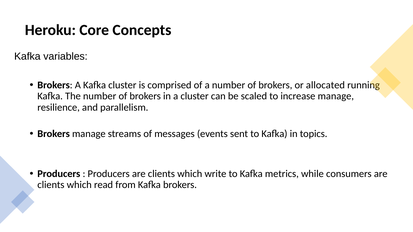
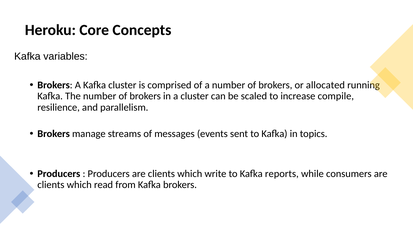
increase manage: manage -> compile (336, 96)
metrics: metrics -> reports (282, 174)
